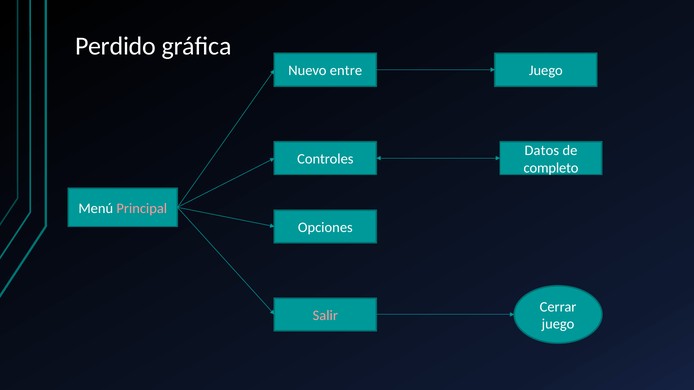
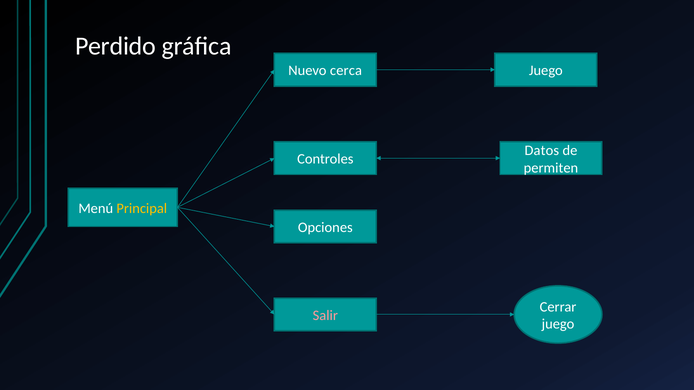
entre: entre -> cerca (346, 71)
completo: completo -> permiten (551, 168)
Principal colour: pink -> yellow (142, 209)
